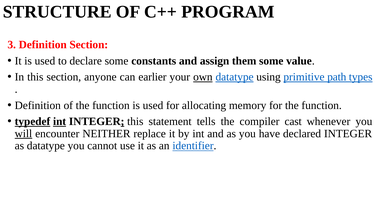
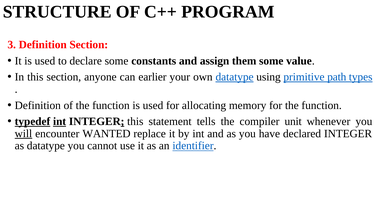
own underline: present -> none (203, 77)
cast: cast -> unit (293, 121)
NEITHER: NEITHER -> WANTED (107, 133)
